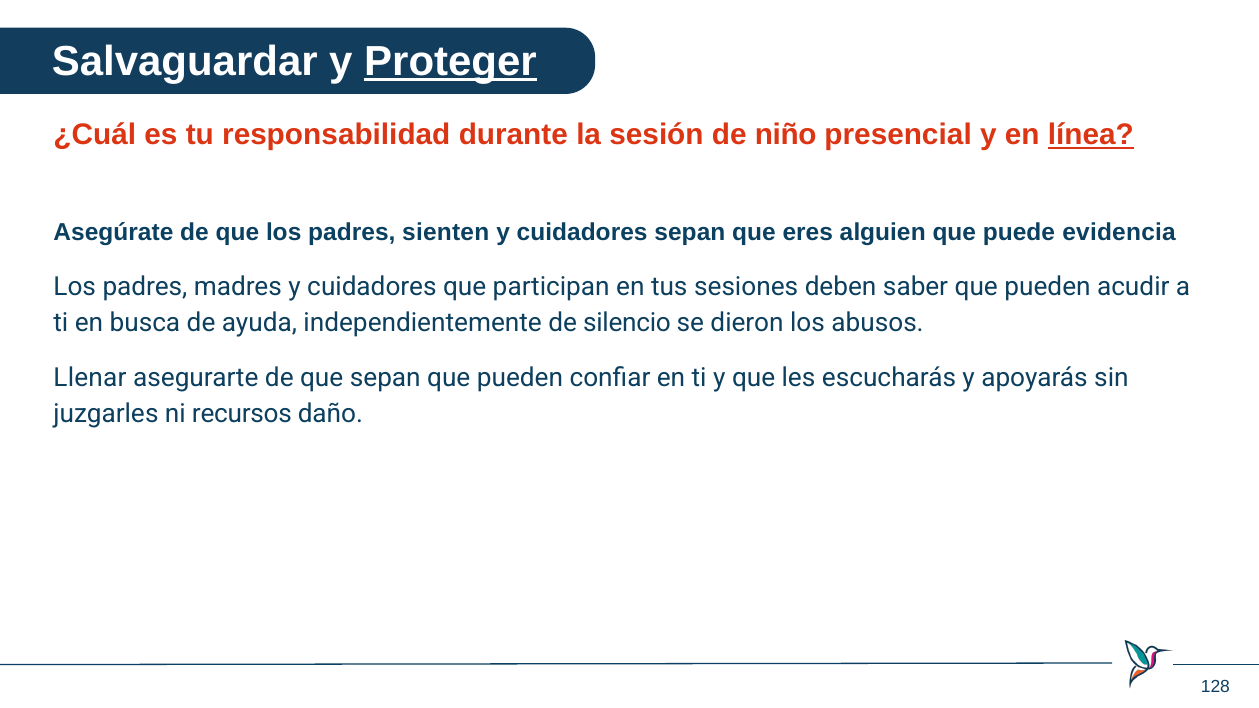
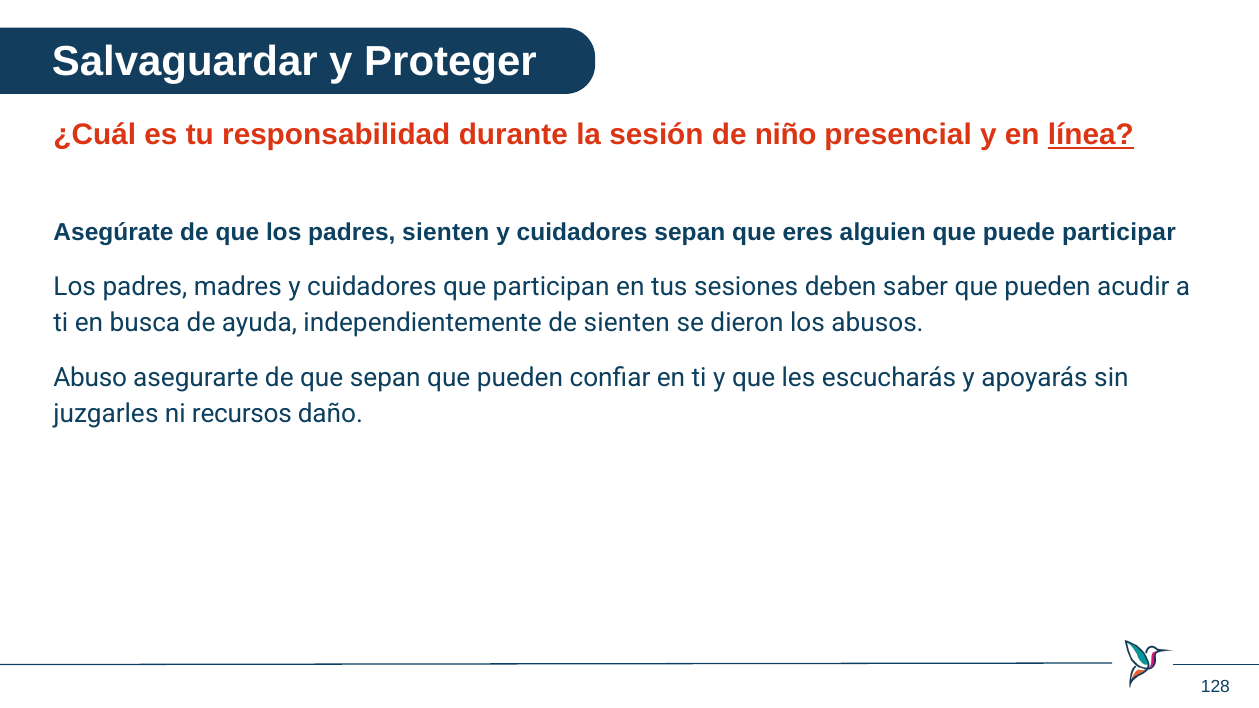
Proteger underline: present -> none (451, 62)
evidencia: evidencia -> participar (1119, 232)
de silencio: silencio -> sienten (627, 323)
Llenar: Llenar -> Abuso (90, 378)
